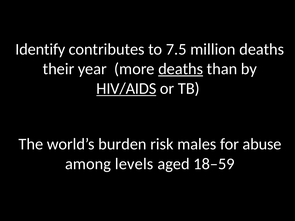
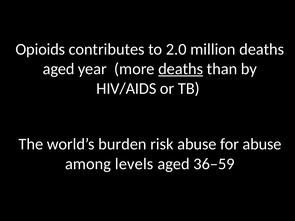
Identify: Identify -> Opioids (40, 49)
7.5: 7.5 -> 2.0 (176, 49)
their: their -> aged (59, 69)
HIV/AIDS underline: present -> none (126, 89)
risk males: males -> abuse (197, 144)
18–59: 18–59 -> 36–59 (214, 164)
